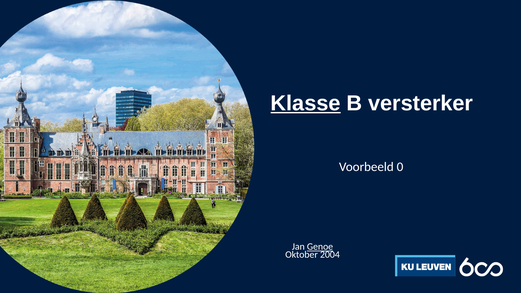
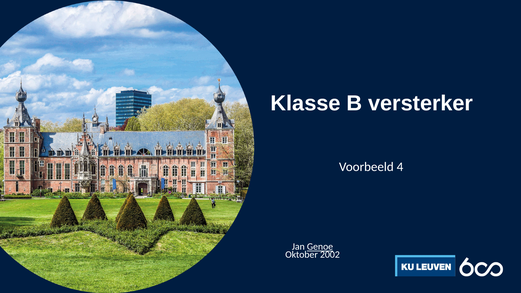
Klasse underline: present -> none (306, 103)
0: 0 -> 4 (400, 167)
2004: 2004 -> 2002 (330, 255)
